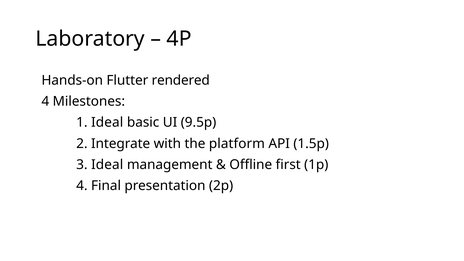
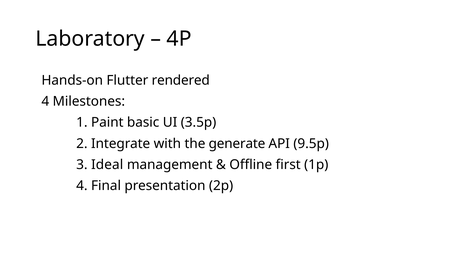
1 Ideal: Ideal -> Paint (107, 122)
9.5p: 9.5p -> 3.5p (199, 122)
platform: platform -> generate (237, 144)
1.5p: 1.5p -> 9.5p (311, 144)
